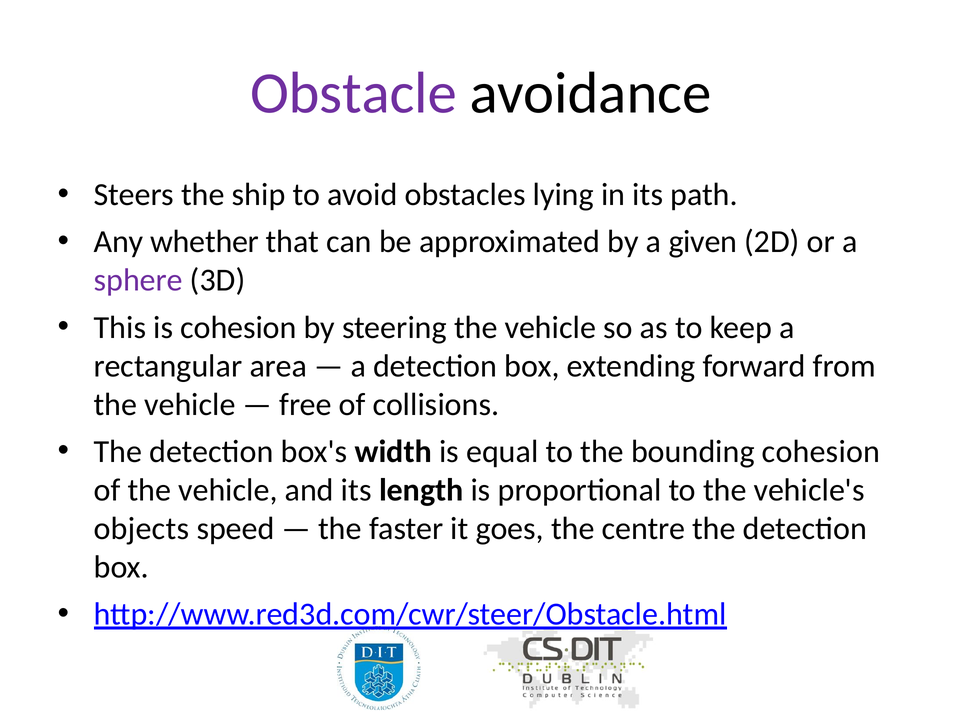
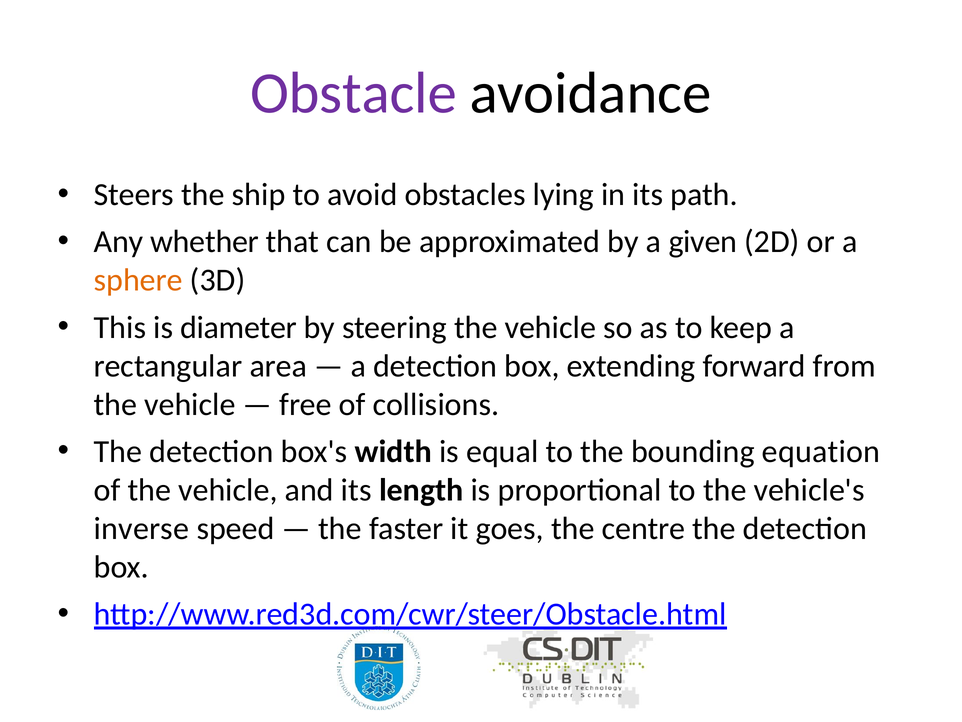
sphere colour: purple -> orange (138, 280)
is cohesion: cohesion -> diameter (239, 327)
bounding cohesion: cohesion -> equation (821, 451)
objects: objects -> inverse (141, 528)
